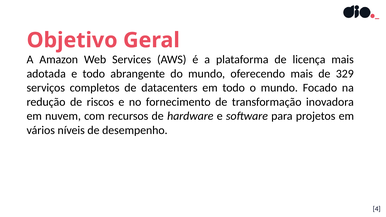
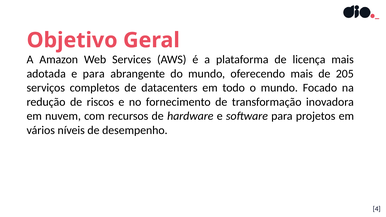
e todo: todo -> para (94, 74)
329: 329 -> 205 (345, 74)
